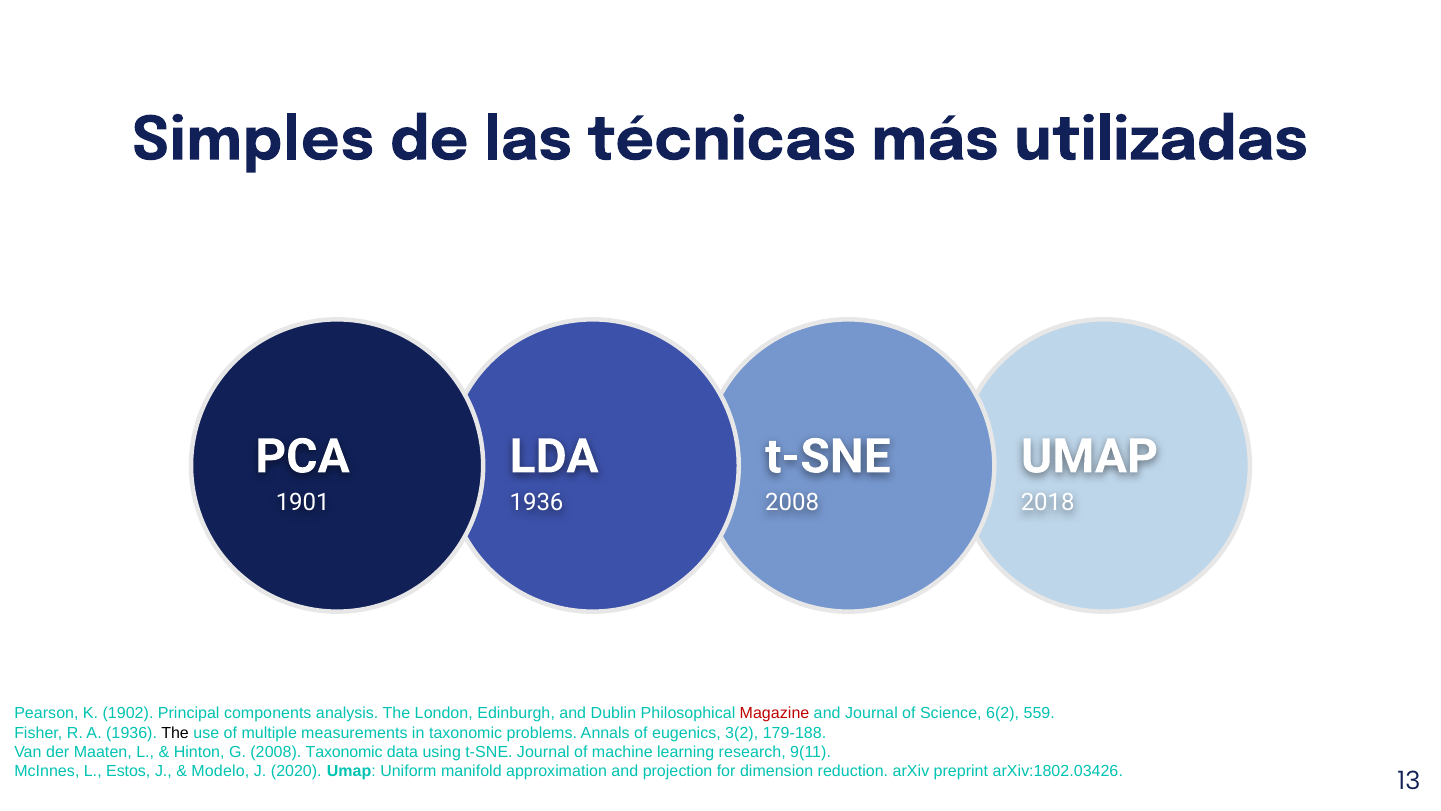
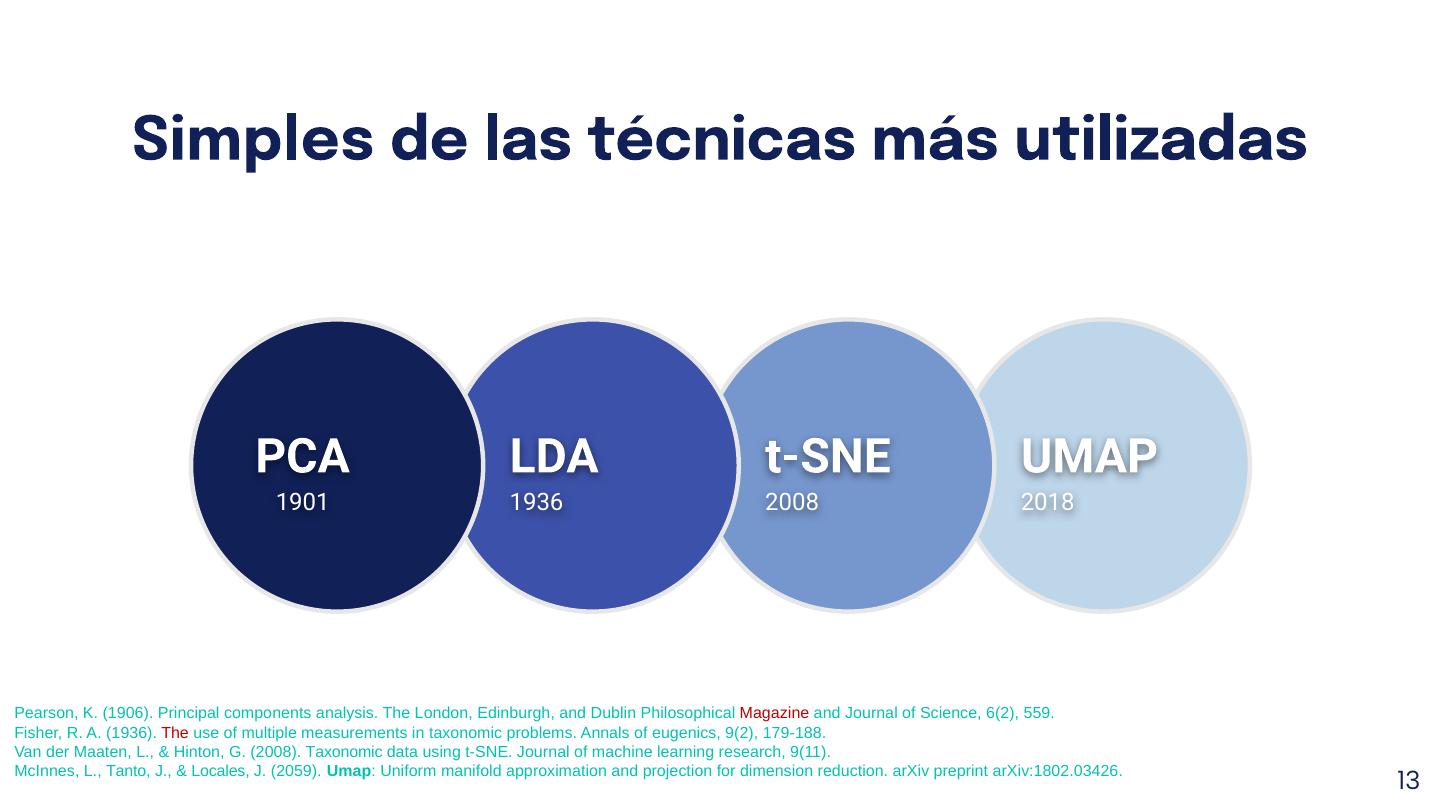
1902: 1902 -> 1906 (128, 713)
The colour: black -> red (175, 732)
3(2: 3(2 -> 9(2 (742, 732)
Estos: Estos -> Tanto (128, 771)
Modelo: Modelo -> Locales (221, 771)
2020: 2020 -> 2059 (296, 771)
